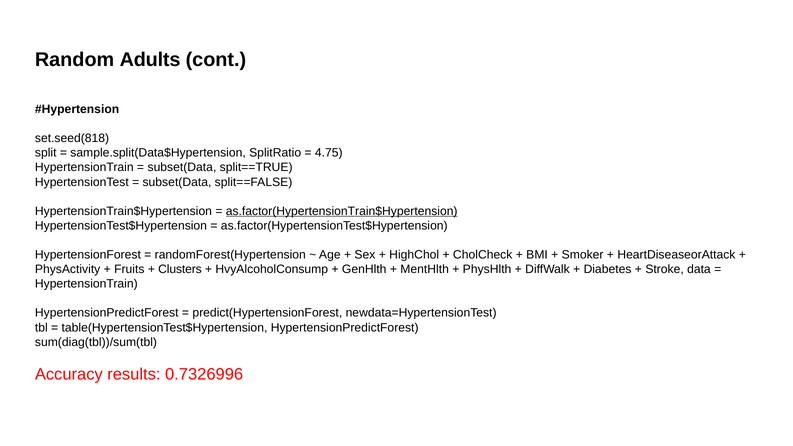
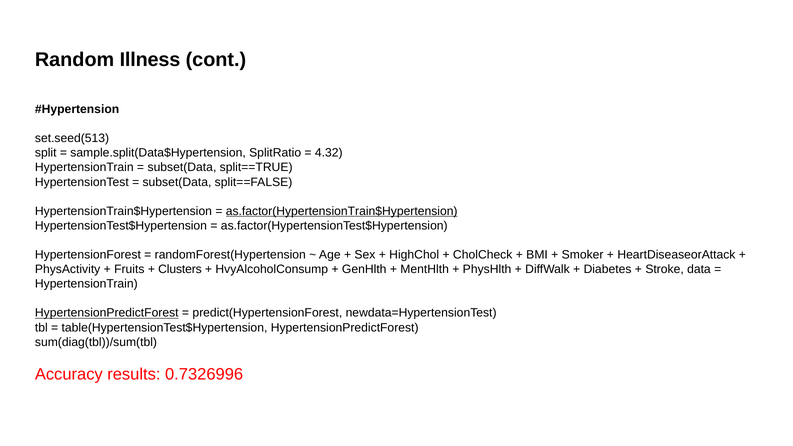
Adults: Adults -> Illness (150, 60)
set.seed(818: set.seed(818 -> set.seed(513 (72, 138)
4.75: 4.75 -> 4.32 (329, 153)
HypertensionPredictForest underline: none -> present (107, 313)
